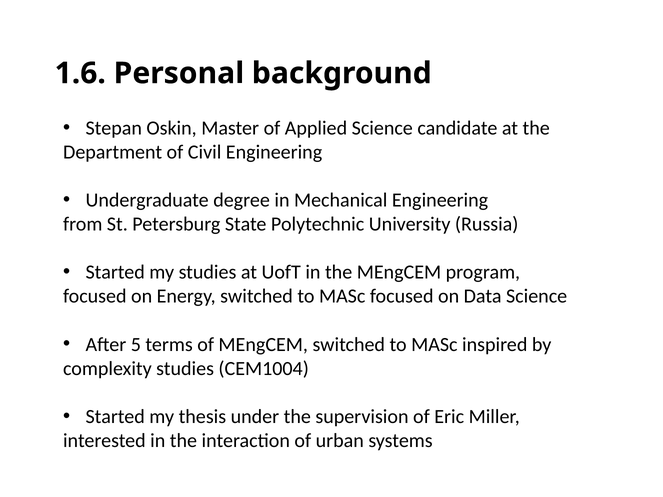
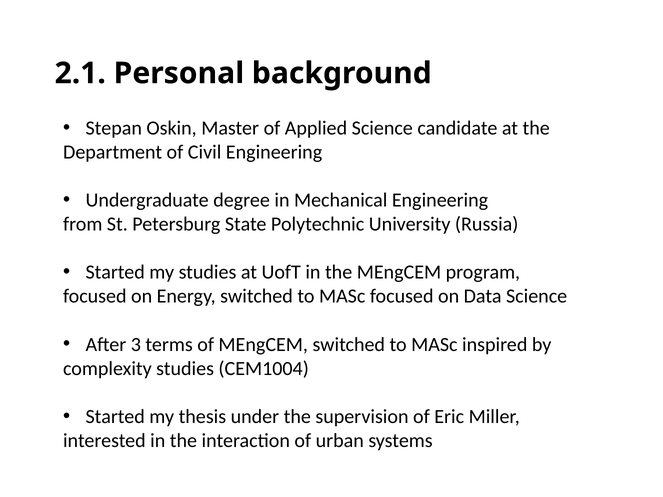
1.6: 1.6 -> 2.1 (80, 73)
5: 5 -> 3 (136, 345)
